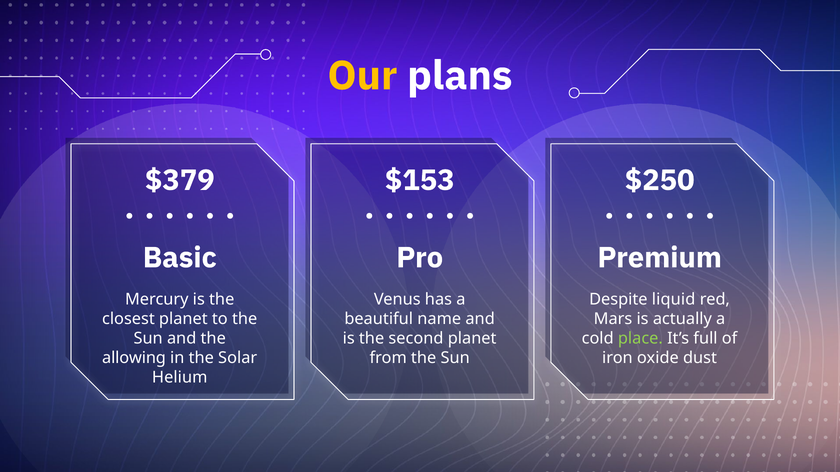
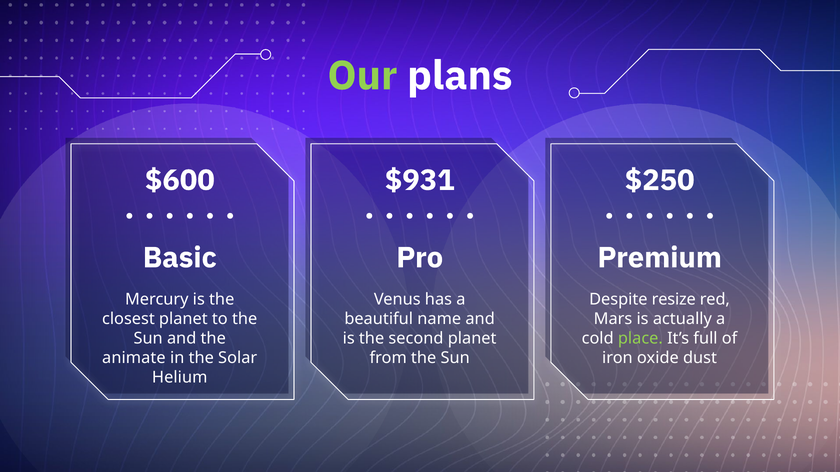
Our colour: yellow -> light green (362, 76)
$379: $379 -> $600 (180, 180)
$153: $153 -> $931 (420, 180)
liquid: liquid -> resize (674, 300)
allowing: allowing -> animate (134, 358)
